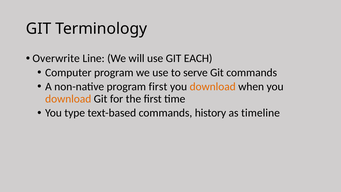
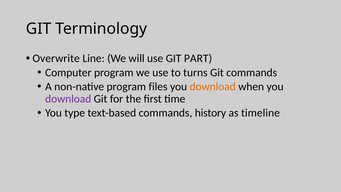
EACH: EACH -> PART (198, 58)
serve: serve -> turns (195, 72)
program first: first -> files (158, 87)
download colour: orange -> purple (68, 99)
